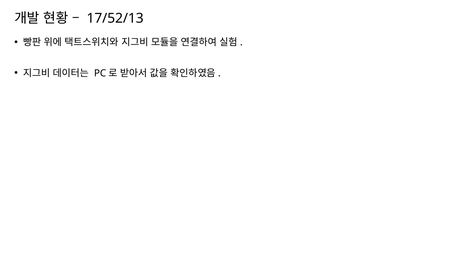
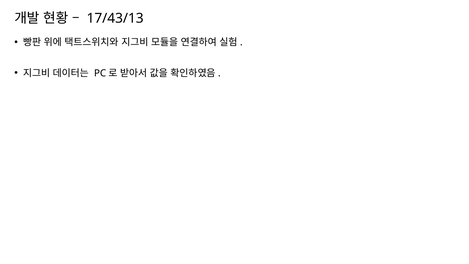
17/52/13: 17/52/13 -> 17/43/13 (115, 18)
